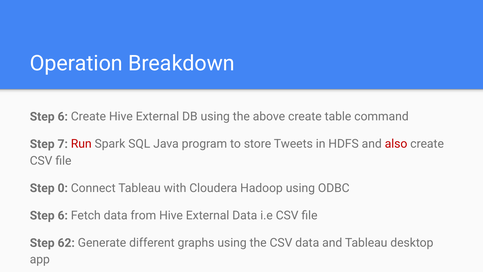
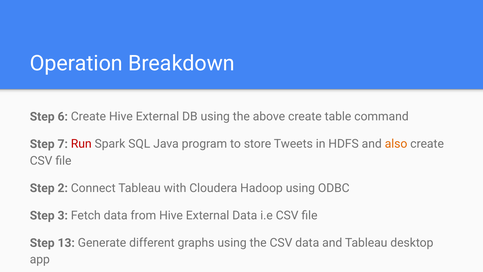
also colour: red -> orange (396, 144)
0: 0 -> 2 (63, 188)
6: 6 -> 3 (63, 215)
62: 62 -> 13 (66, 243)
